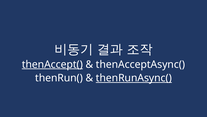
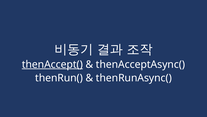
thenRunAsync( underline: present -> none (134, 78)
